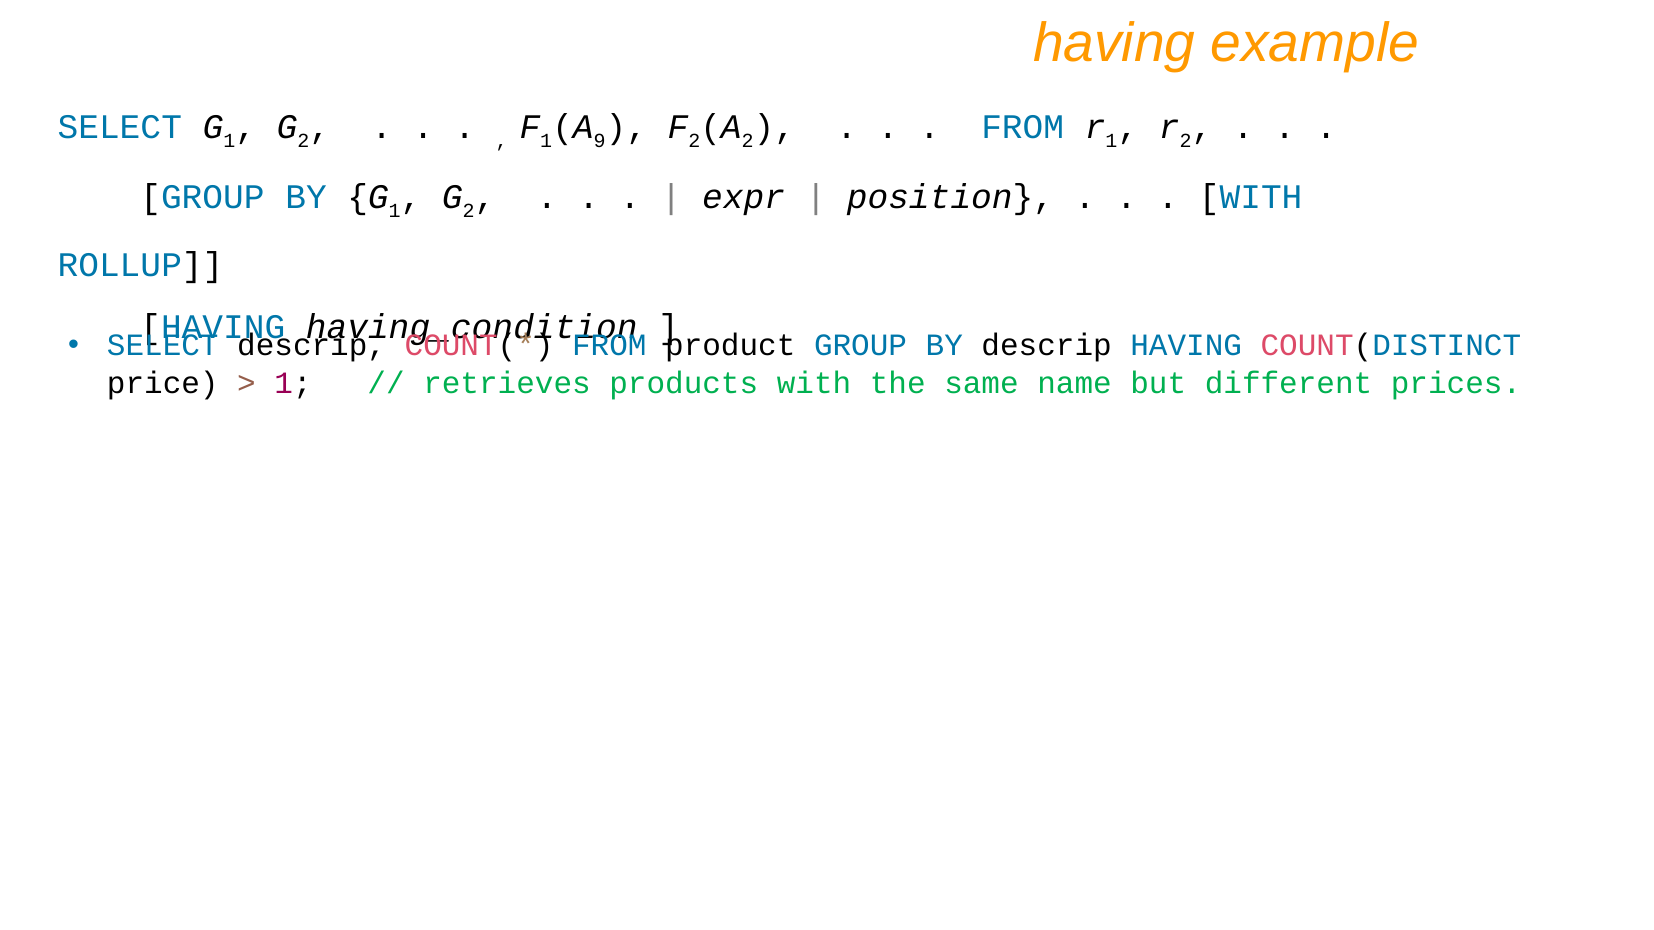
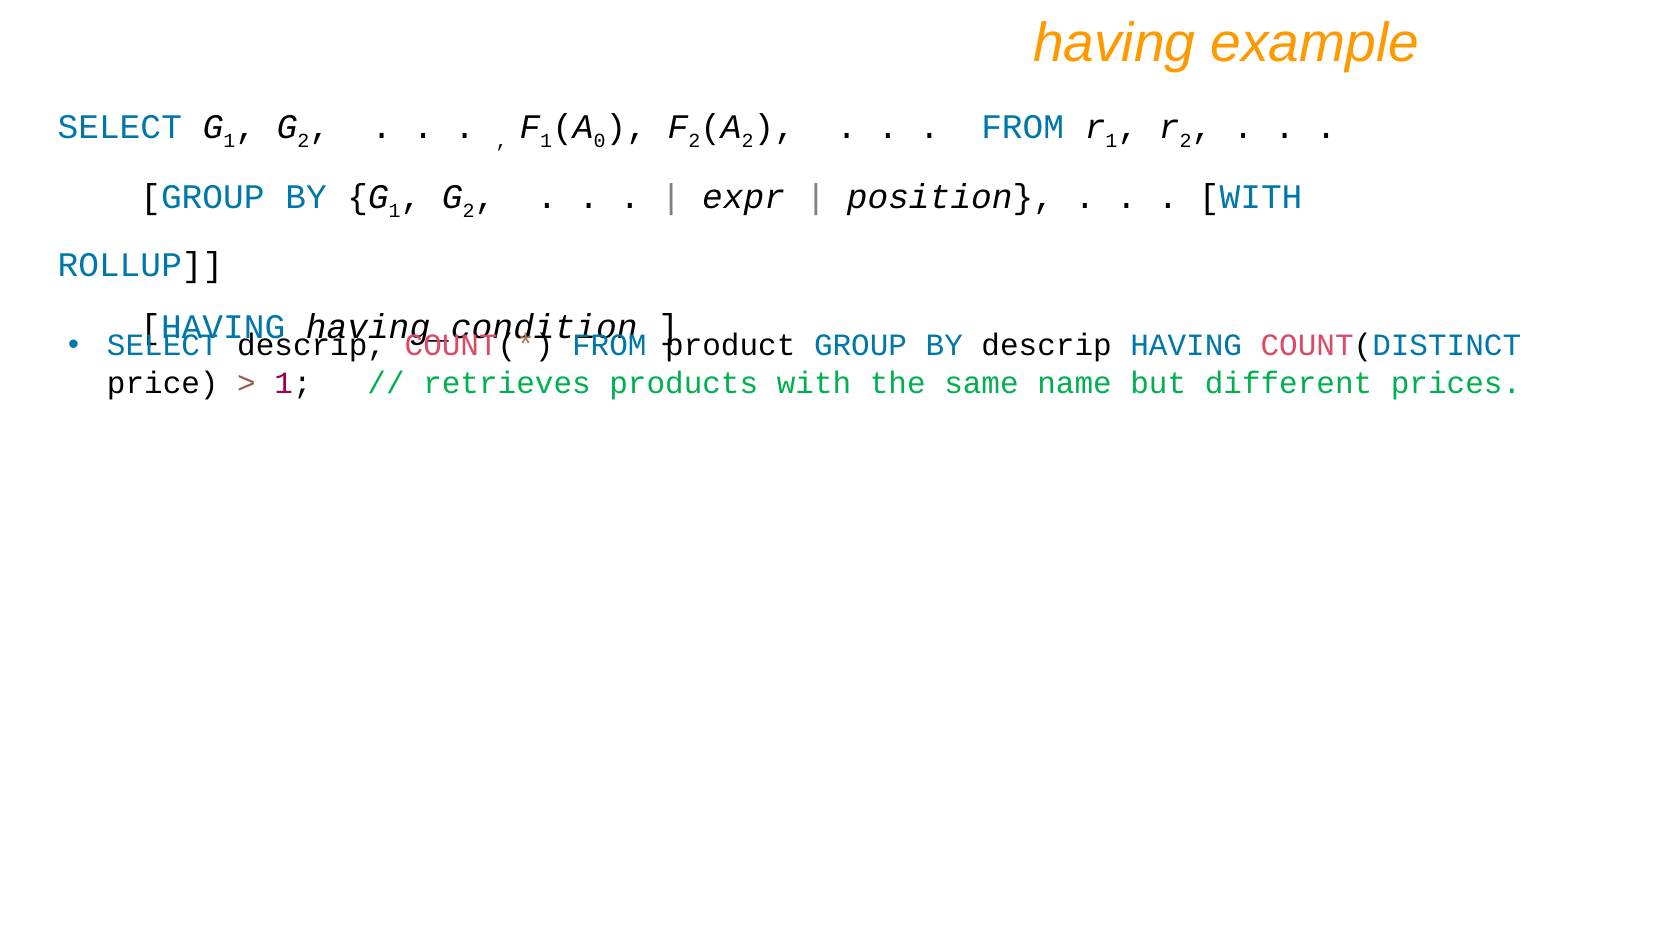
9: 9 -> 0 (600, 140)
